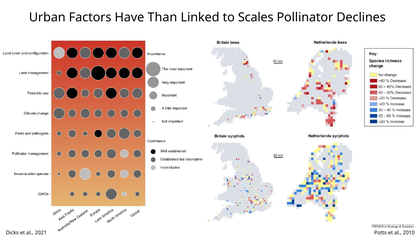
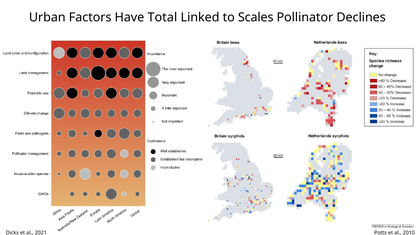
Than: Than -> Total (162, 17)
